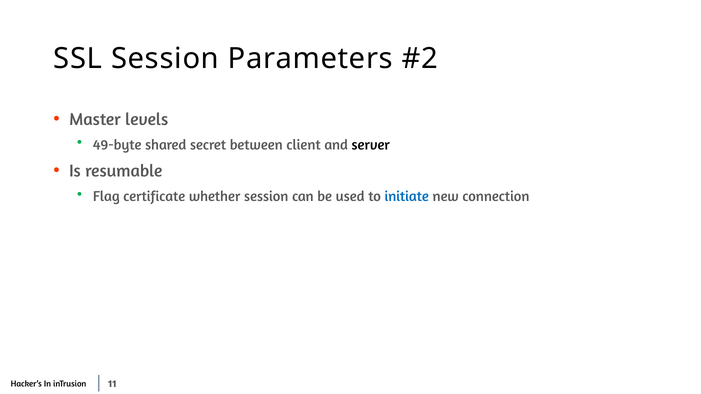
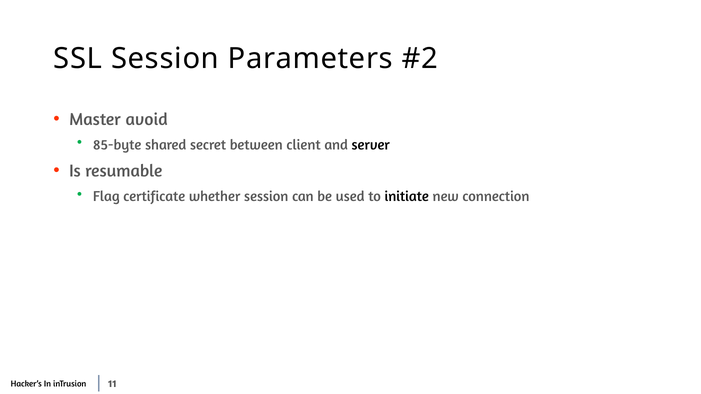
levels: levels -> avoid (147, 119)
49-byte: 49-byte -> 85-byte (117, 145)
initiate colour: blue -> black (407, 197)
